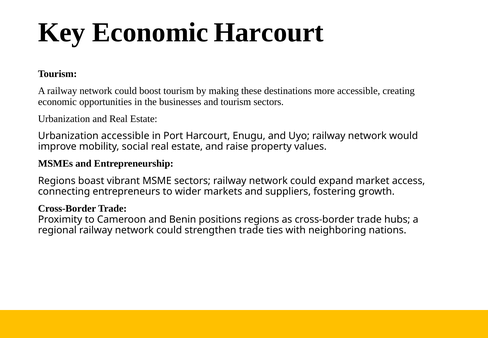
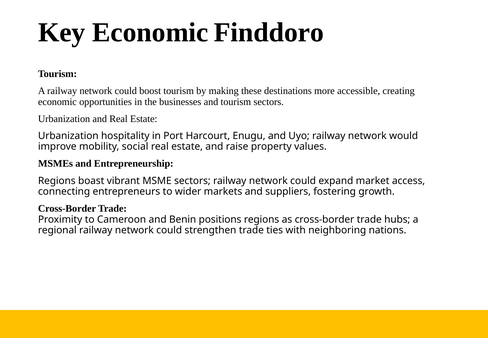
Economic Harcourt: Harcourt -> Finddoro (269, 32)
Urbanization accessible: accessible -> hospitality (125, 136)
